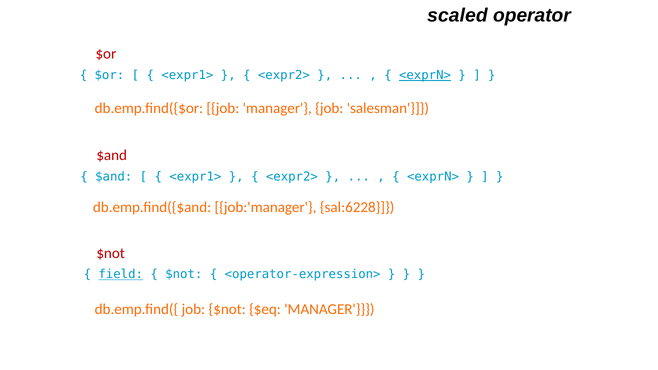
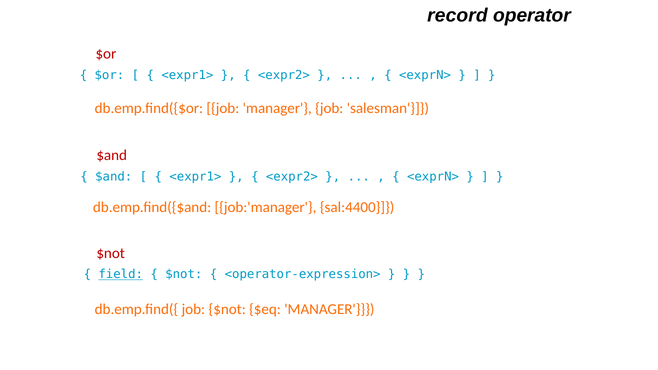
scaled: scaled -> record (457, 15)
<exprN> underline: present -> none (425, 75)
sal:6228: sal:6228 -> sal:4400 (357, 207)
